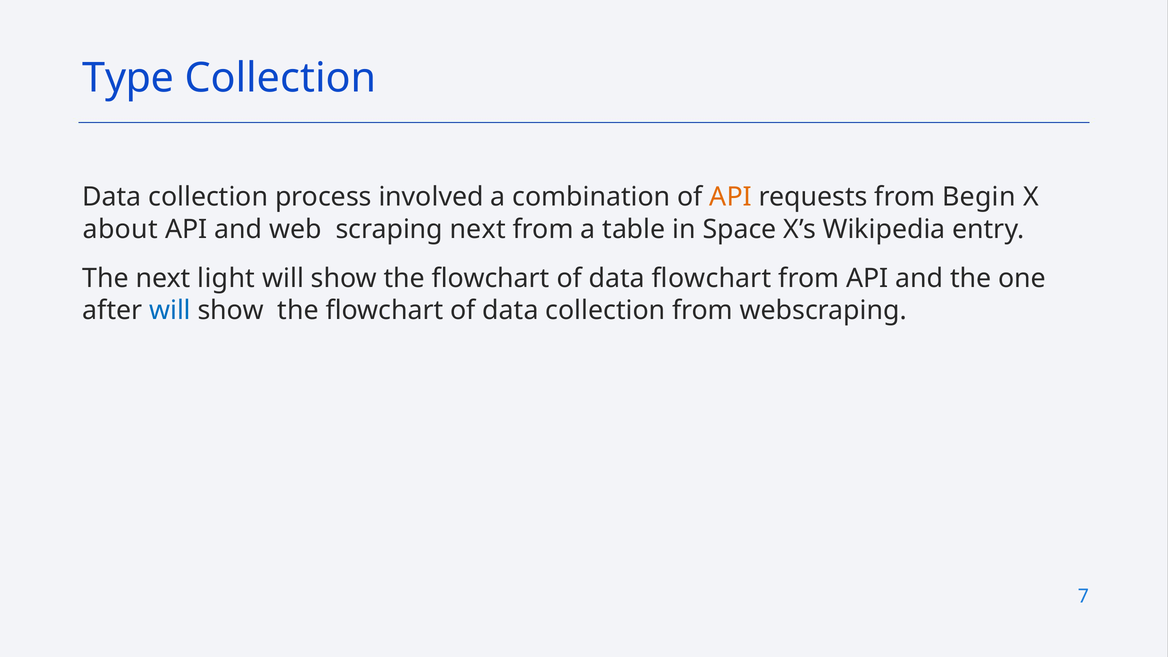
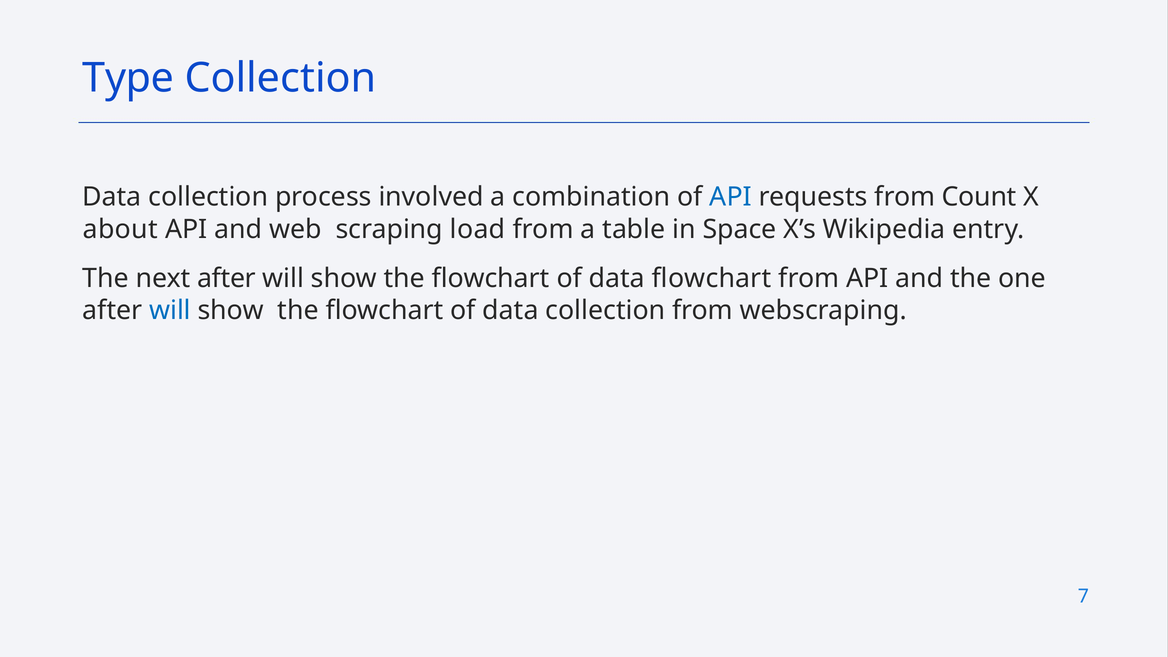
API colour: orange -> blue (731, 197)
Begin: Begin -> Count (979, 197)
scraping next: next -> load (478, 229)
next light: light -> after (227, 278)
